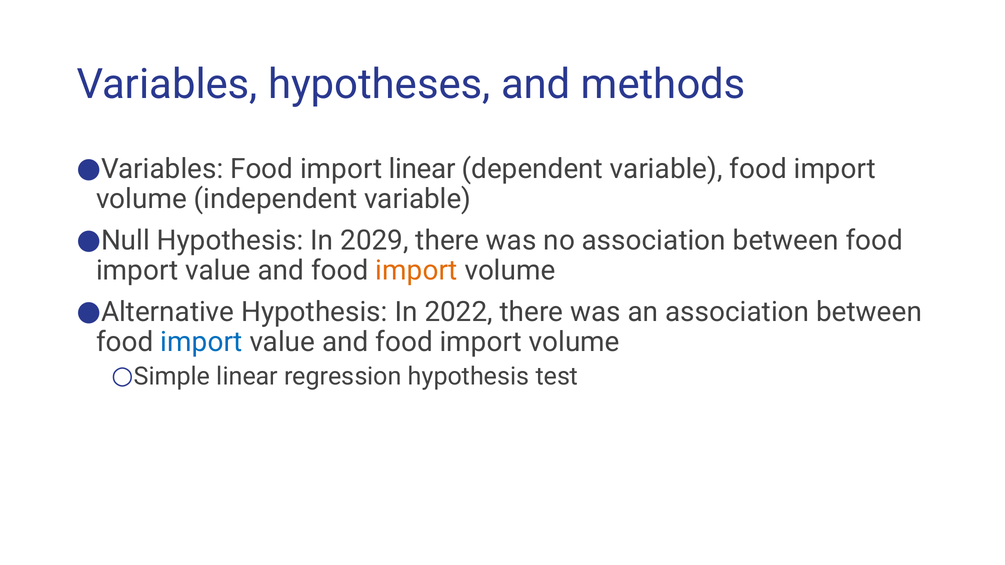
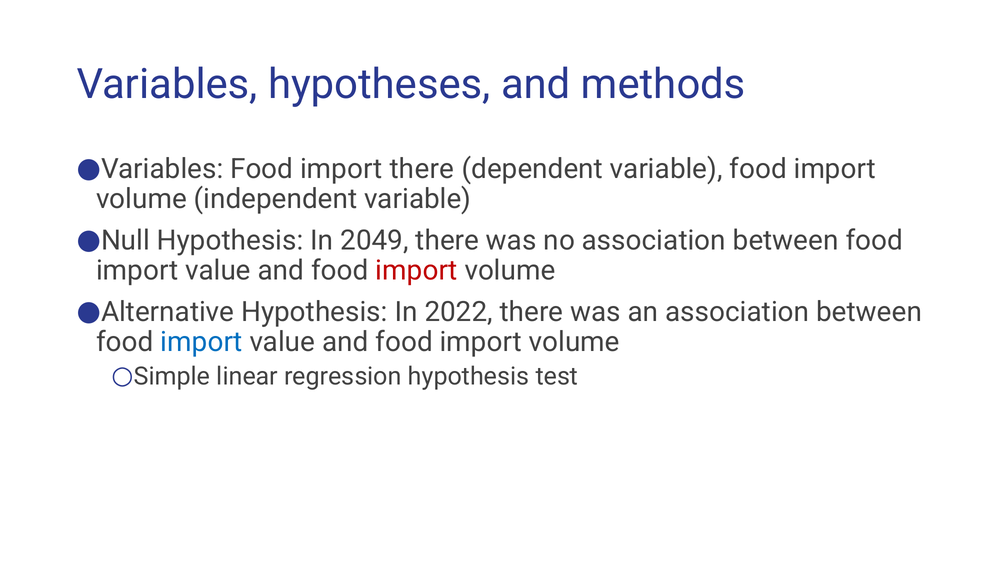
import linear: linear -> there (422, 169)
2029: 2029 -> 2049 (375, 241)
import colour: orange -> red (416, 271)
